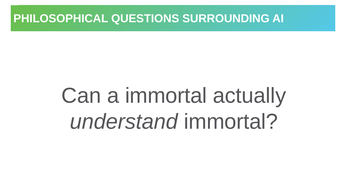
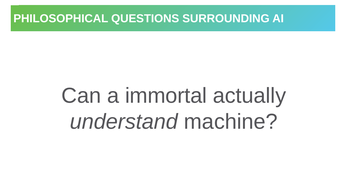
understand immortal: immortal -> machine (231, 122)
